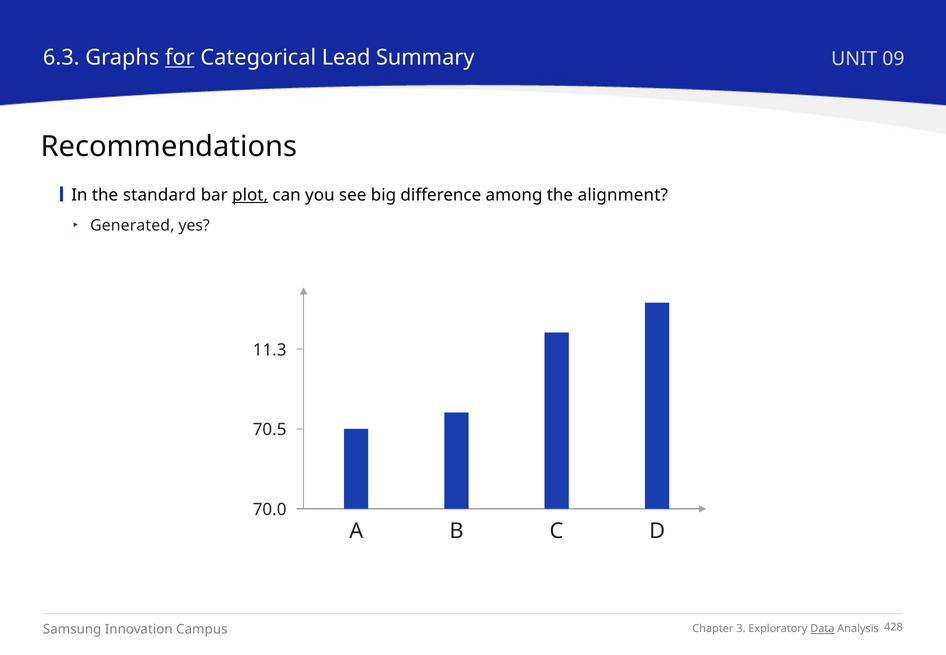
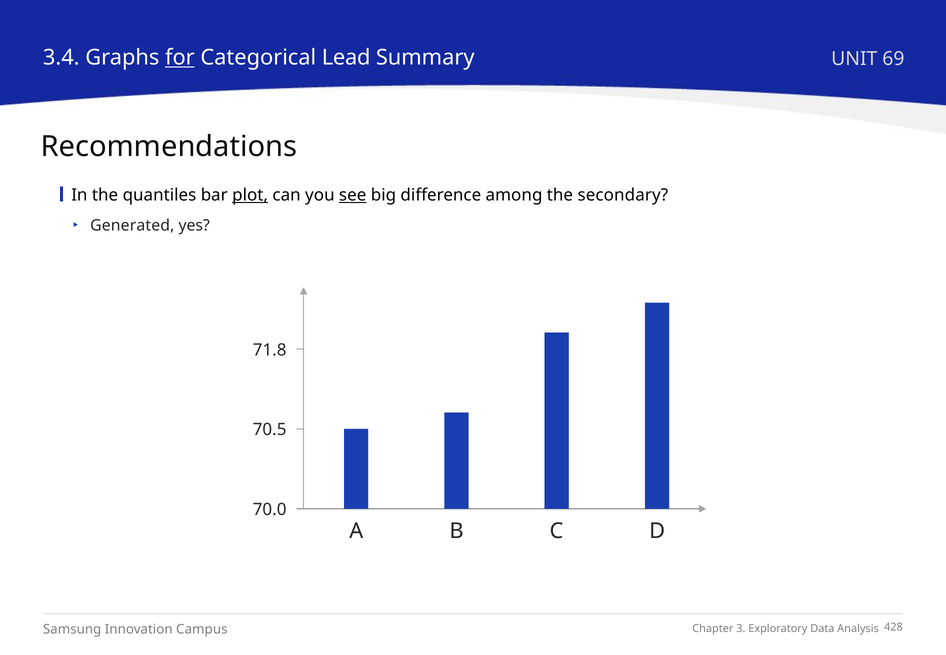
6.3: 6.3 -> 3.4 (61, 58)
09: 09 -> 69 (893, 59)
standard: standard -> quantiles (159, 195)
see underline: none -> present (353, 195)
alignment: alignment -> secondary (623, 195)
11.3: 11.3 -> 71.8 (270, 350)
Data underline: present -> none (822, 629)
